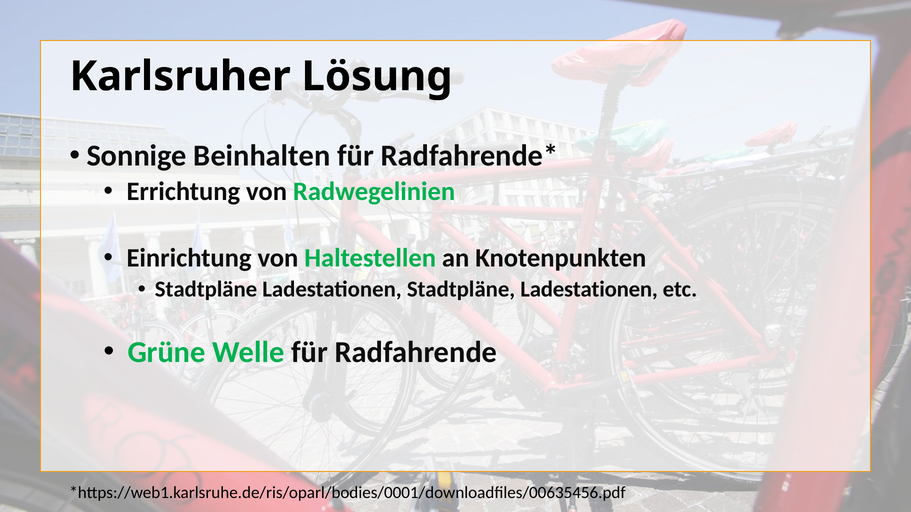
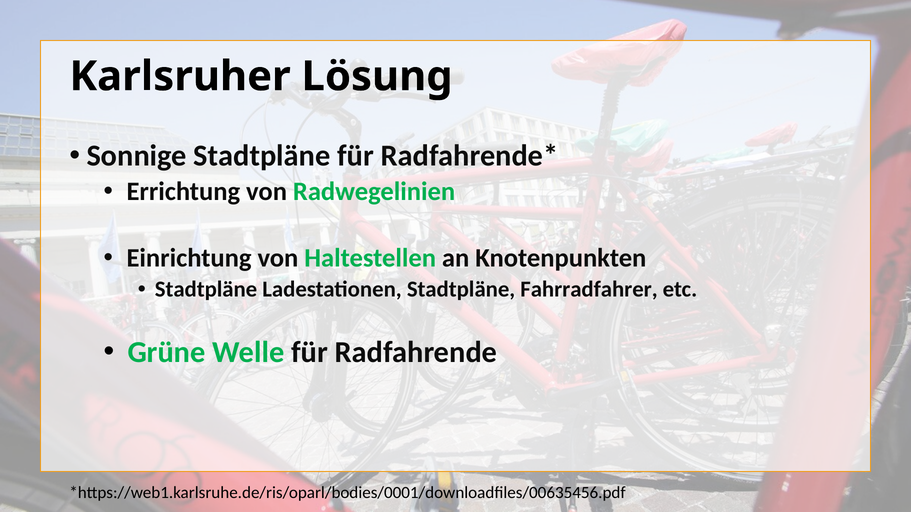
Sonnige Beinhalten: Beinhalten -> Stadtpläne (262, 156)
Ladestationen Stadtpläne Ladestationen: Ladestationen -> Fahrradfahrer (589, 290)
